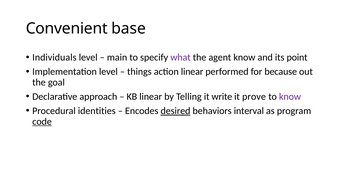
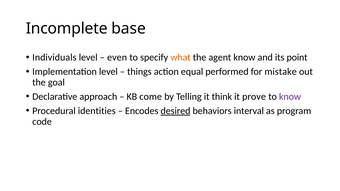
Convenient: Convenient -> Incomplete (67, 29)
main: main -> even (117, 57)
what colour: purple -> orange (181, 57)
action linear: linear -> equal (192, 72)
because: because -> mistake (281, 72)
KB linear: linear -> come (151, 97)
write: write -> think (222, 97)
code underline: present -> none (42, 122)
